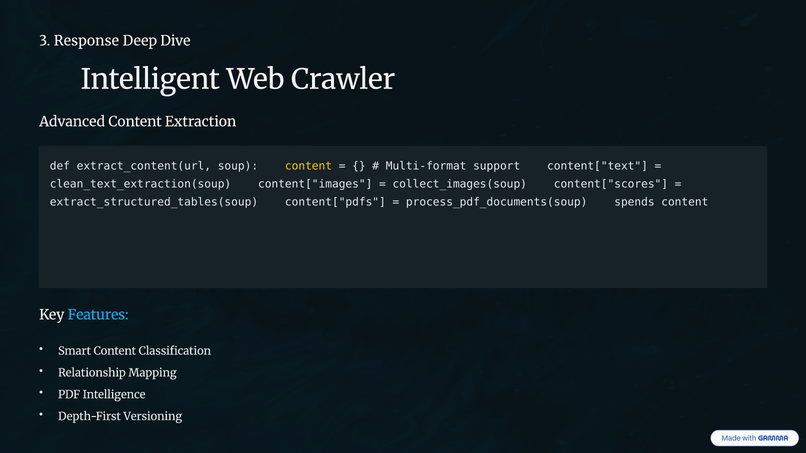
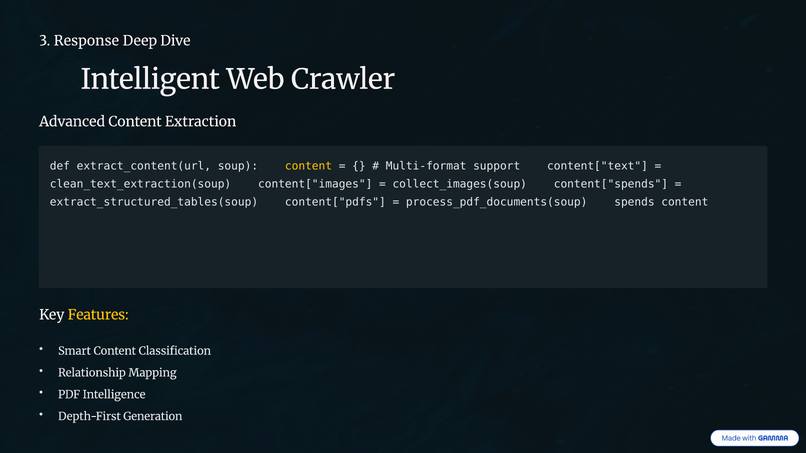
content["scores: content["scores -> content["spends (611, 184)
Features colour: light blue -> yellow (98, 315)
Versioning: Versioning -> Generation (153, 417)
